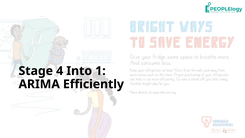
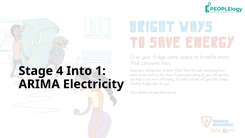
Efficiently: Efficiently -> Electricity (93, 84)
